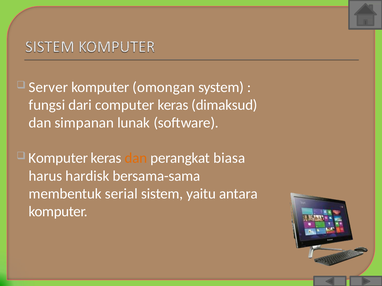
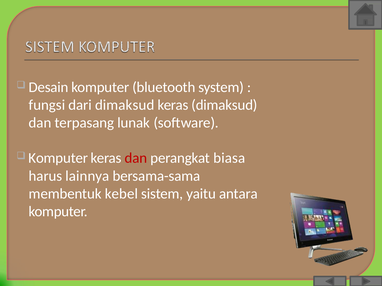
Server: Server -> Desain (49, 87)
omongan: omongan -> bluetooth (164, 87)
dari computer: computer -> dimaksud (125, 105)
simpanan: simpanan -> terpasang (84, 123)
dan colour: orange -> red (136, 158)
hardisk: hardisk -> lainnya (87, 176)
serial: serial -> kebel (121, 194)
